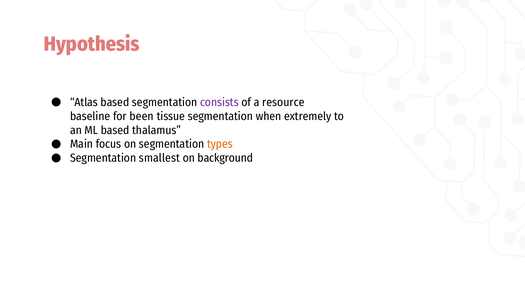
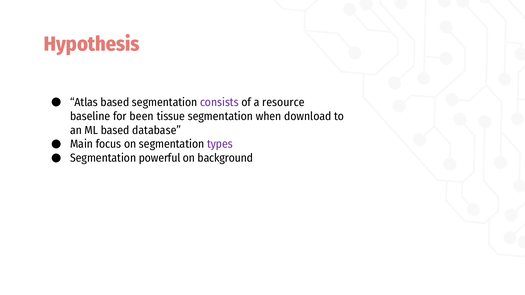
extremely: extremely -> download (308, 116)
thalamus: thalamus -> database (157, 130)
types colour: orange -> purple (220, 144)
smallest: smallest -> powerful (160, 158)
